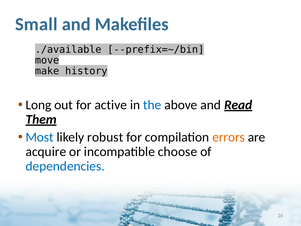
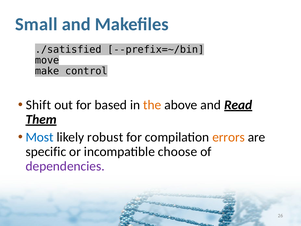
./available: ./available -> ./satisfied (68, 49)
history: history -> control (86, 71)
Long: Long -> Shift (38, 105)
active: active -> based (111, 105)
the colour: blue -> orange (152, 105)
acquire: acquire -> specific (46, 152)
dependencies colour: blue -> purple (65, 166)
